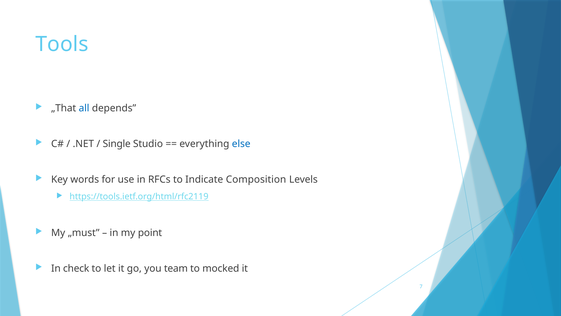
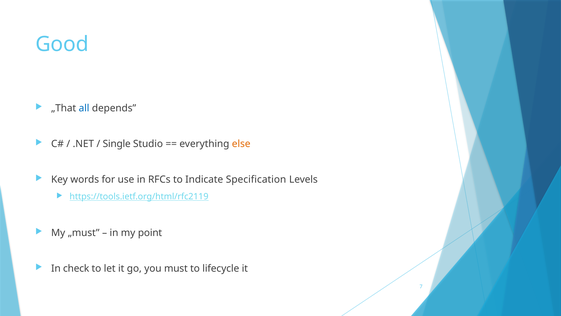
Tools: Tools -> Good (62, 44)
else colour: blue -> orange (241, 144)
Composition: Composition -> Specification (256, 179)
team: team -> must (176, 268)
mocked: mocked -> lifecycle (221, 268)
